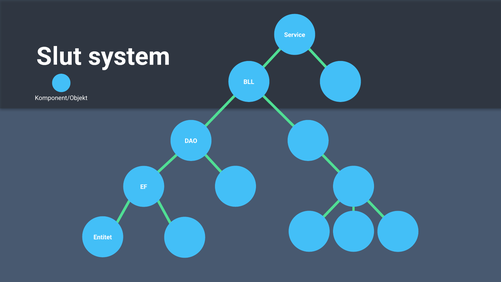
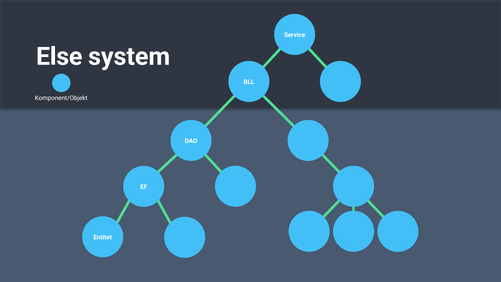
Slut: Slut -> Else (59, 57)
